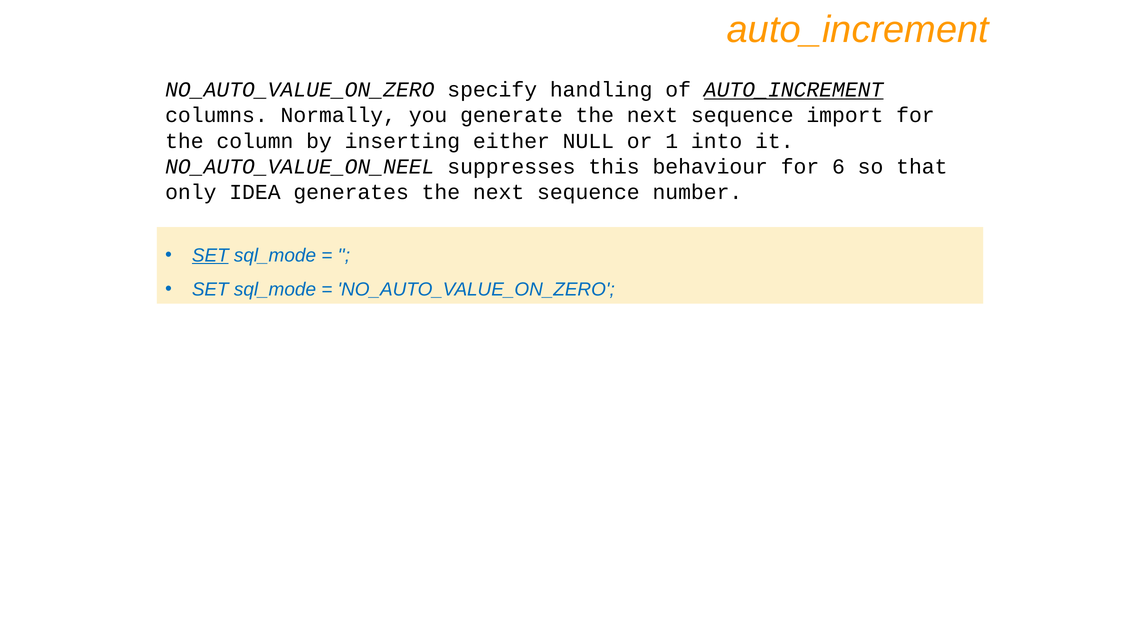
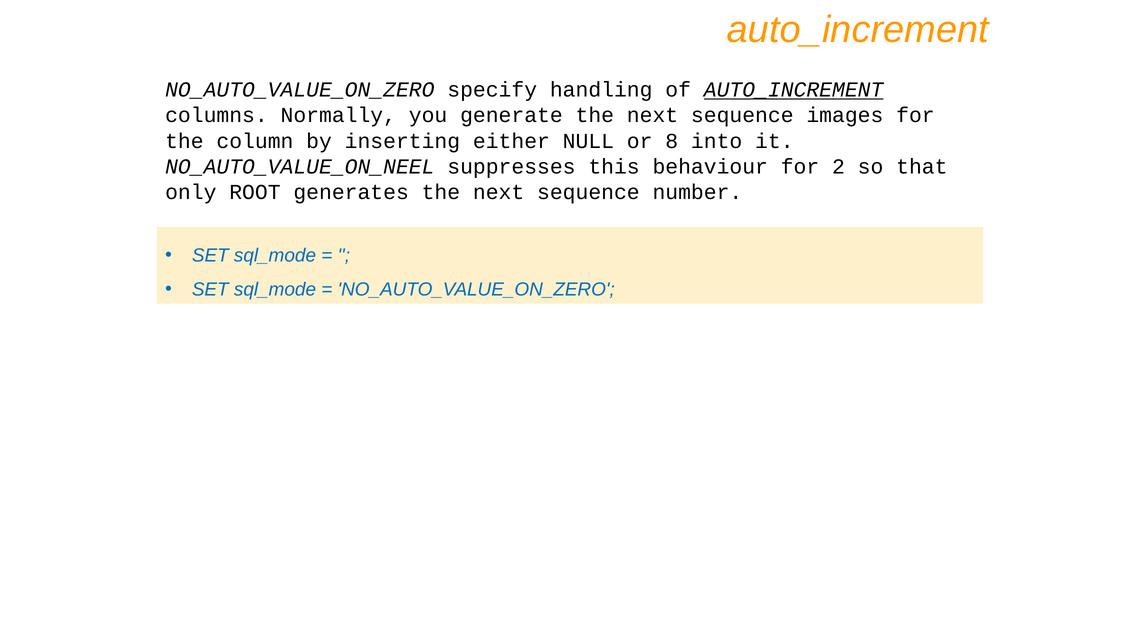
import: import -> images (845, 115)
1: 1 -> 8 (672, 141)
6: 6 -> 2 (838, 167)
IDEA: IDEA -> ROOT (255, 192)
SET underline: present -> none (210, 255)
